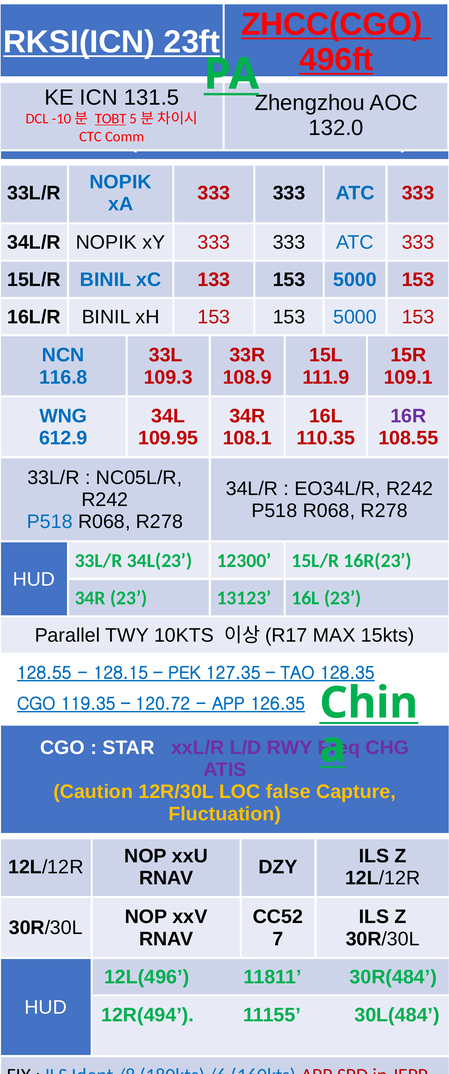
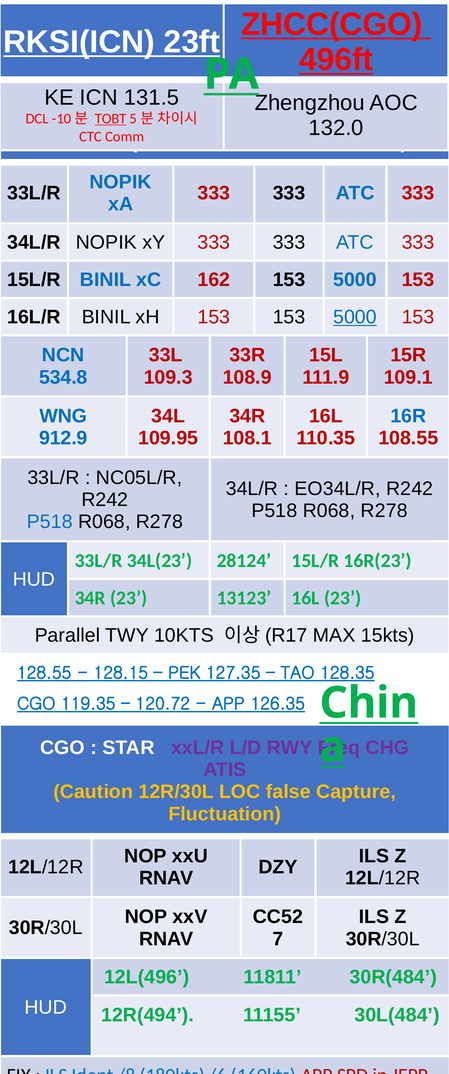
133: 133 -> 162 (214, 280)
5000 underline: none -> present (355, 317)
116.8: 116.8 -> 534.8 (63, 377)
16R colour: purple -> blue (408, 416)
612.9: 612.9 -> 912.9 (63, 438)
12300: 12300 -> 28124 (244, 561)
